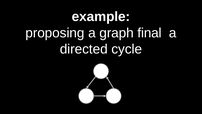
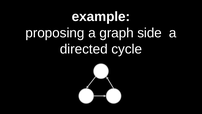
final: final -> side (150, 33)
